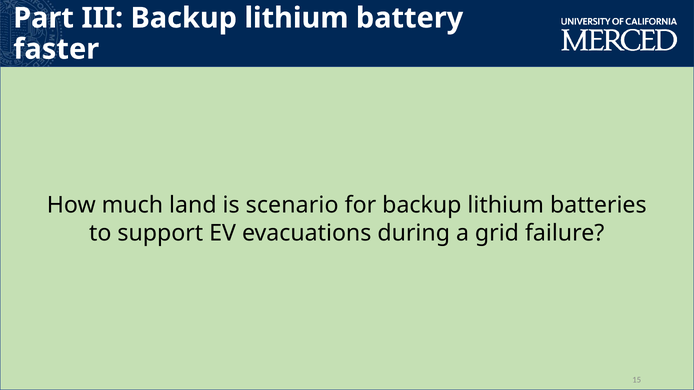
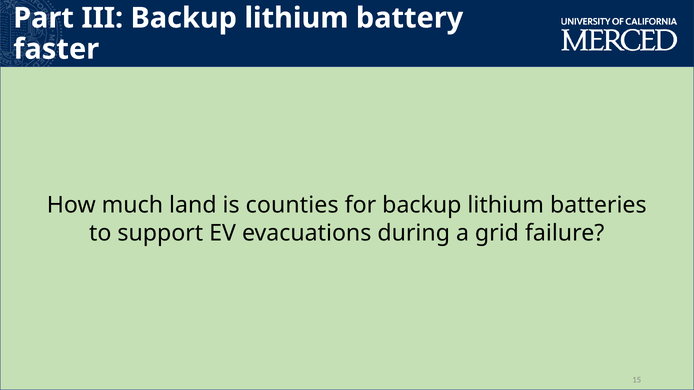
scenario: scenario -> counties (292, 206)
